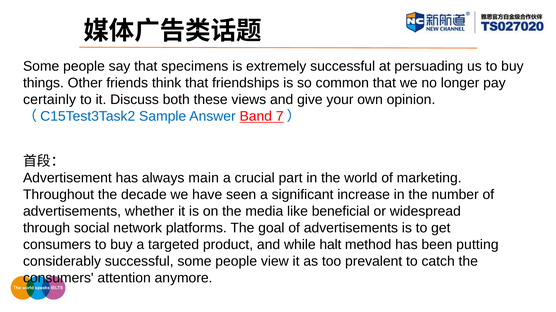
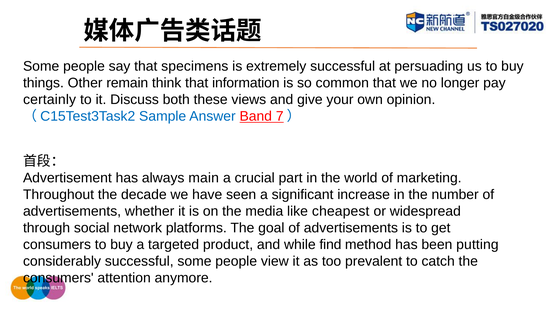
friends: friends -> remain (127, 83)
friendships: friendships -> information (246, 83)
beneficial: beneficial -> cheapest (341, 212)
halt: halt -> find (330, 245)
